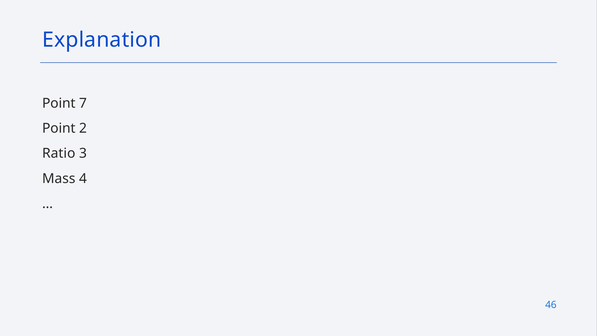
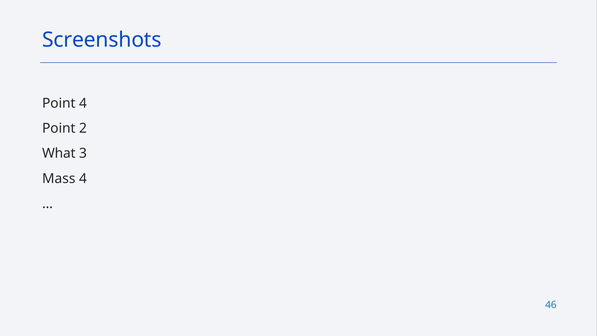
Explanation: Explanation -> Screenshots (102, 40)
Point 7: 7 -> 4 (83, 103)
Ratio: Ratio -> What (59, 153)
